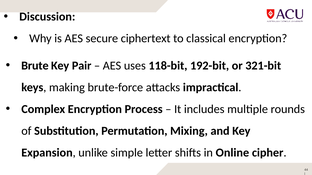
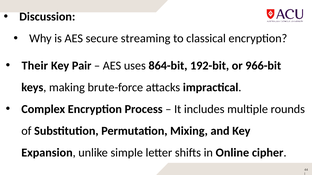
ciphertext: ciphertext -> streaming (146, 39)
Brute: Brute -> Their (35, 66)
118-bit: 118-bit -> 864-bit (168, 66)
321-bit: 321-bit -> 966-bit (263, 66)
